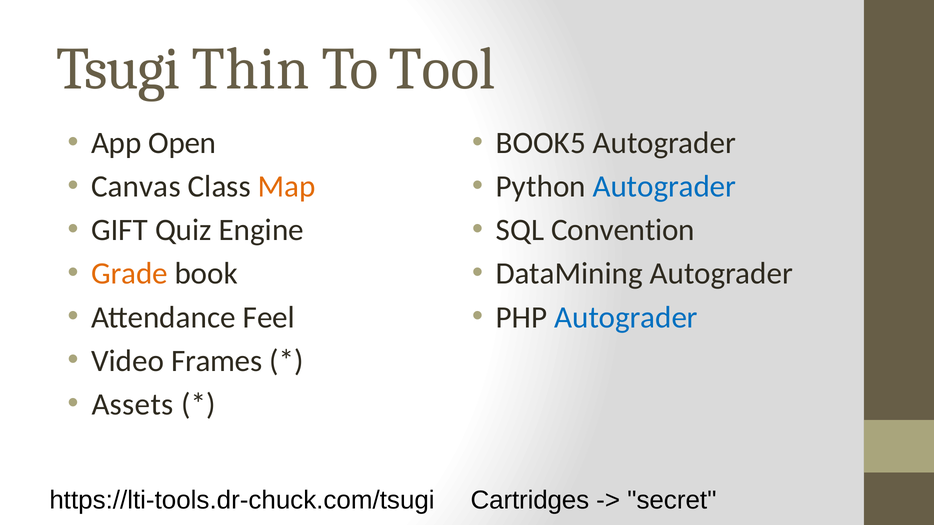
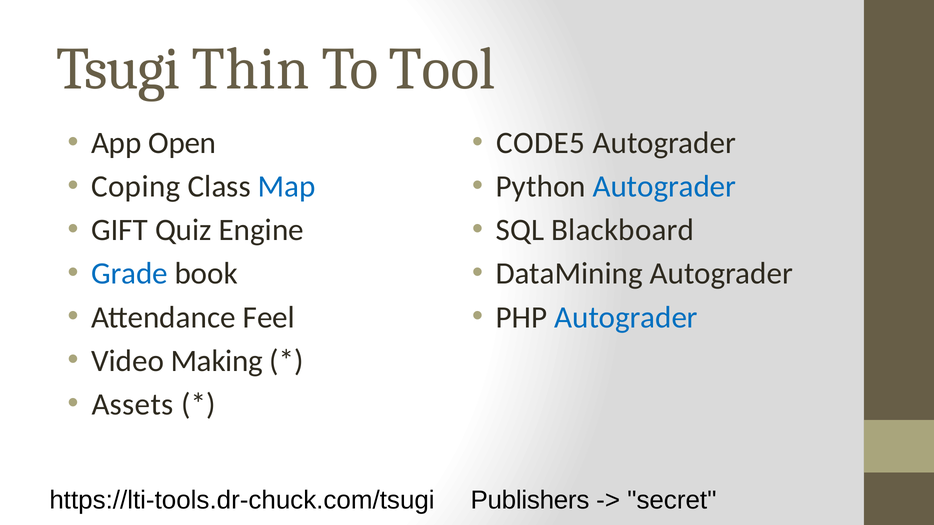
BOOK5: BOOK5 -> CODE5 (541, 143)
Canvas: Canvas -> Coping (136, 187)
Map colour: orange -> blue (287, 187)
Convention: Convention -> Blackboard (623, 230)
Grade colour: orange -> blue (129, 274)
Frames: Frames -> Making (217, 361)
Cartridges: Cartridges -> Publishers (530, 501)
